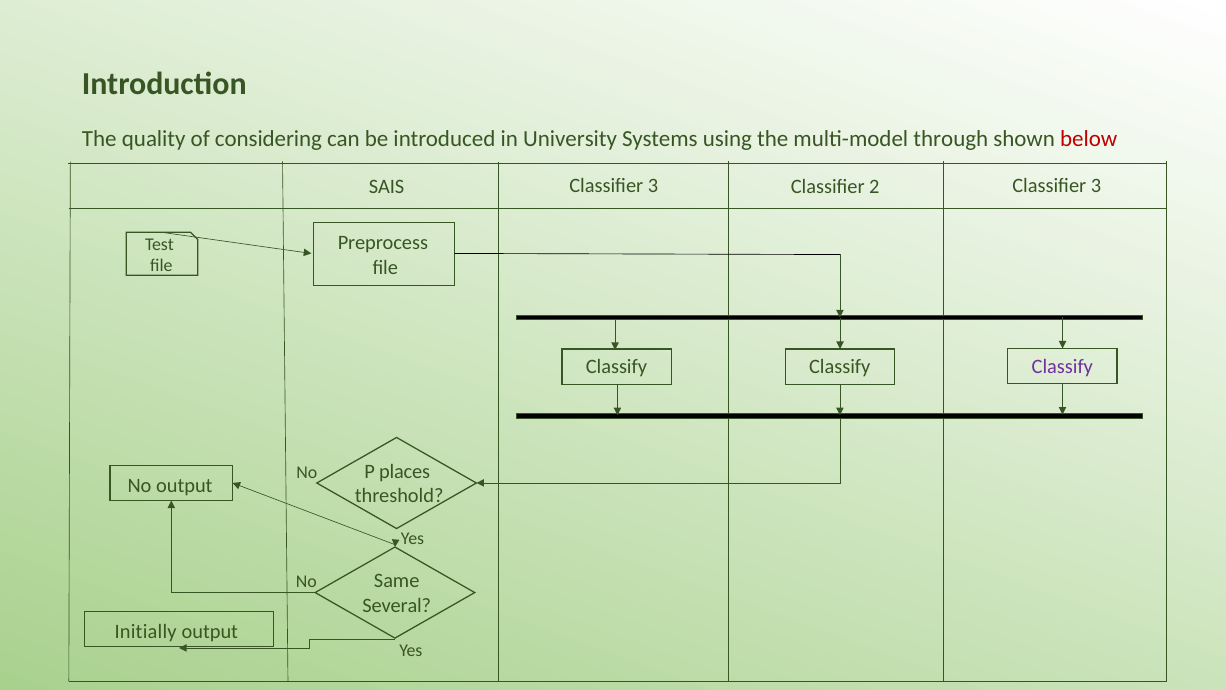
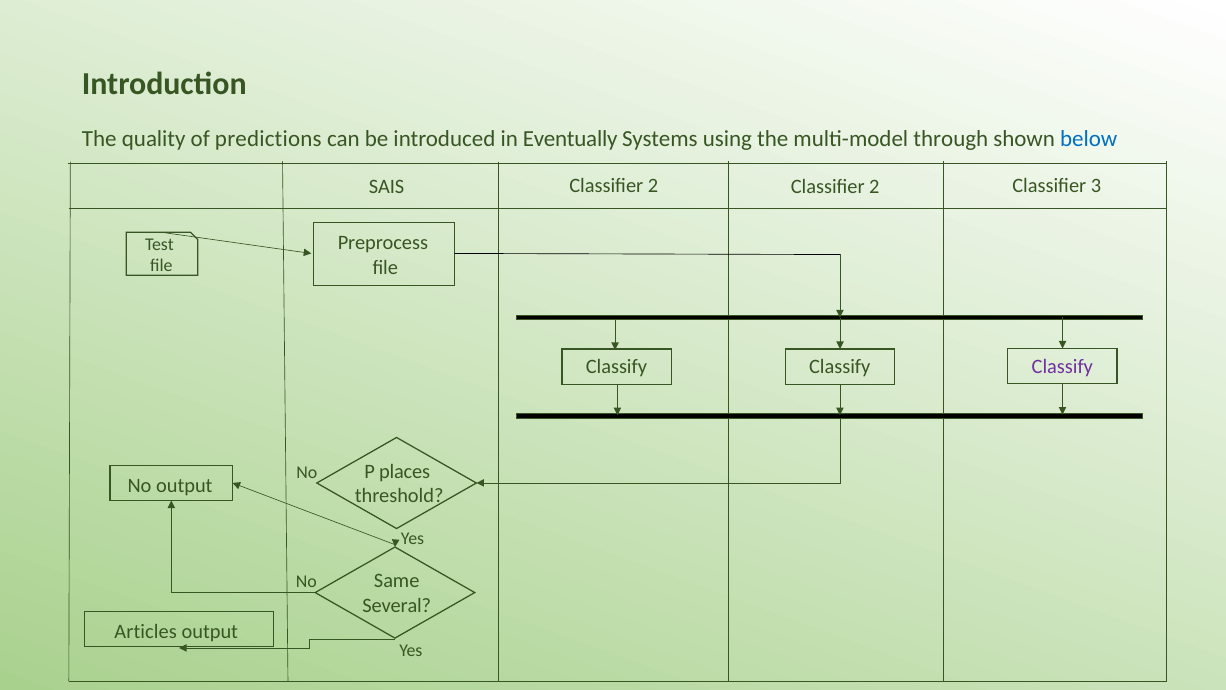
considering: considering -> predictions (268, 139)
University: University -> Eventually (570, 139)
below colour: red -> blue (1089, 139)
3: 3 -> 2 (653, 186)
Initially: Initially -> Articles (146, 631)
